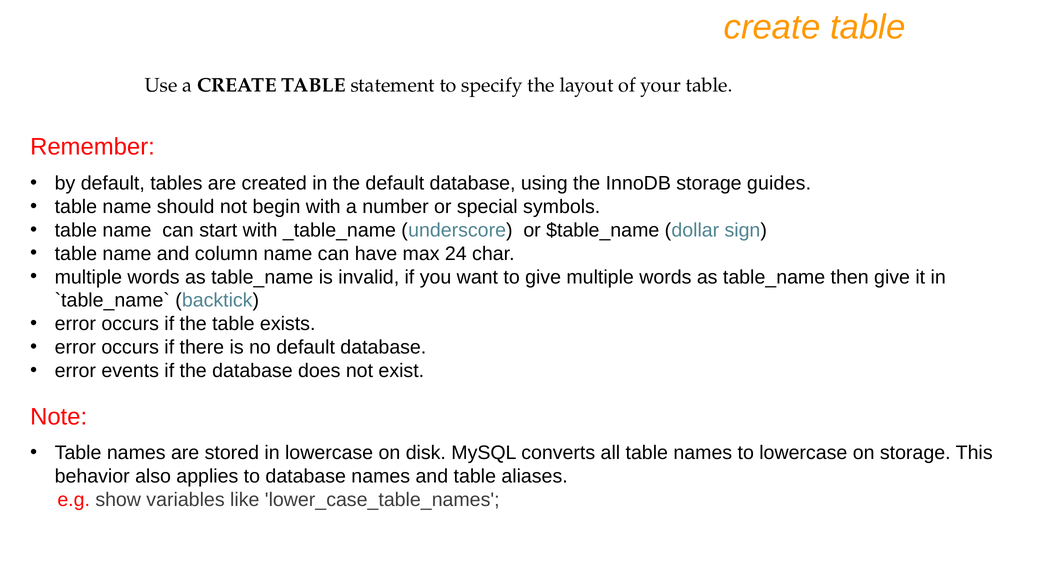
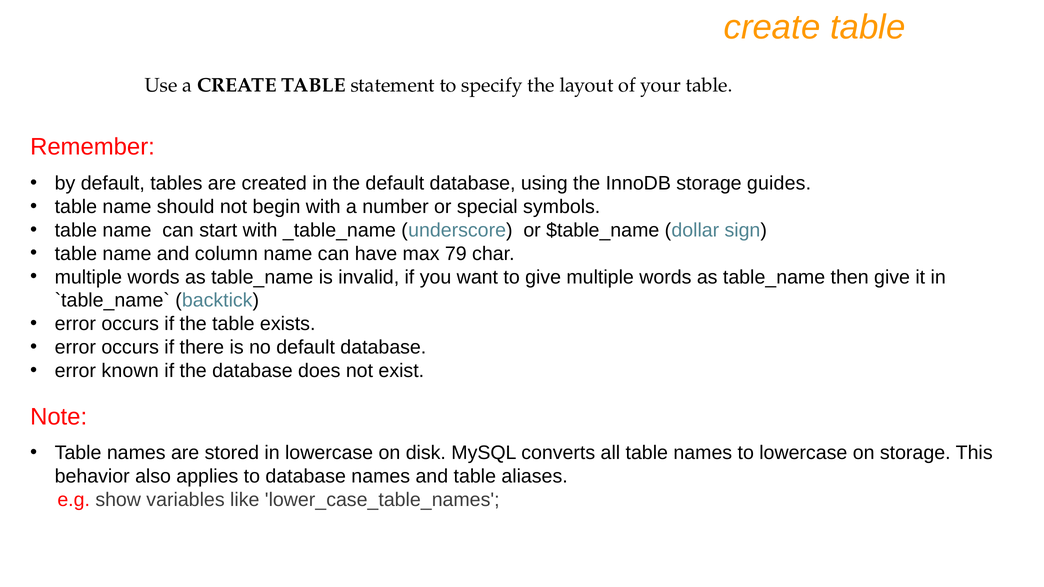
24: 24 -> 79 (456, 254)
events: events -> known (130, 371)
